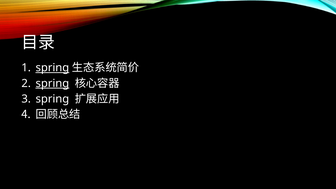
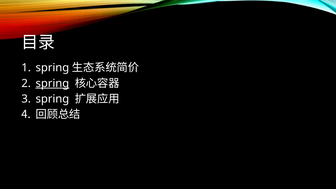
spring underline: present -> none (52, 68)
